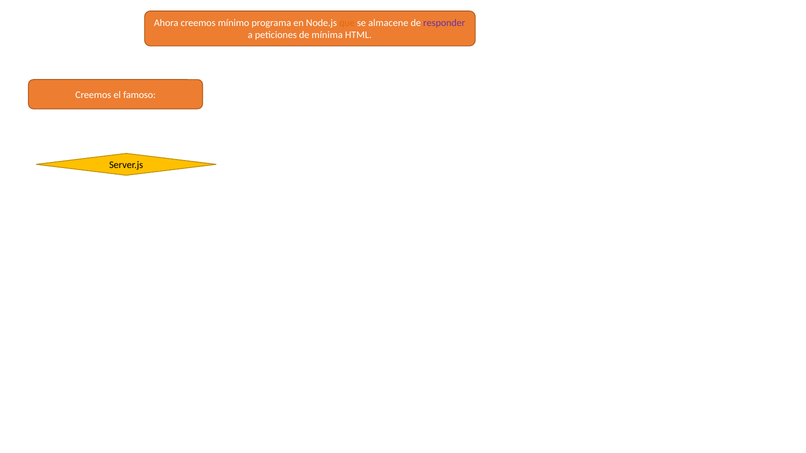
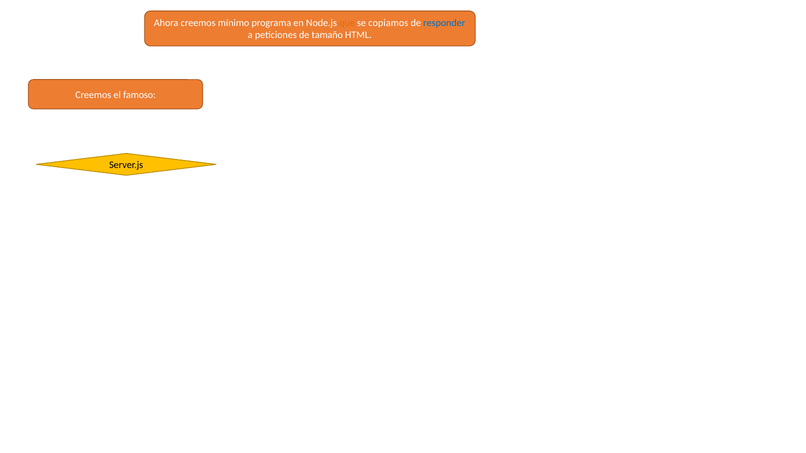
almacene: almacene -> copiamos (388, 23)
responder colour: purple -> blue (444, 23)
mínima: mínima -> tamaño (327, 35)
